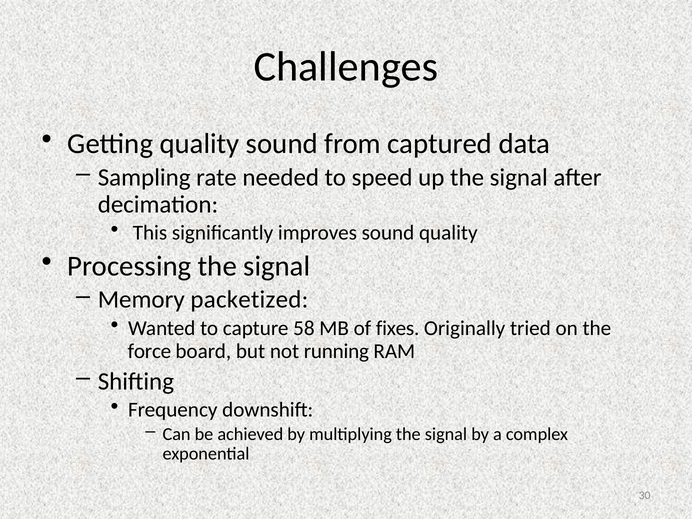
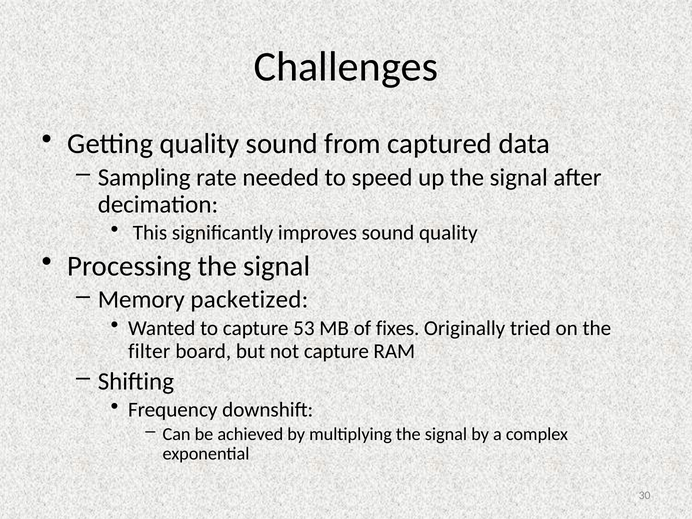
58: 58 -> 53 (304, 328)
force: force -> filter (149, 351)
not running: running -> capture (336, 351)
